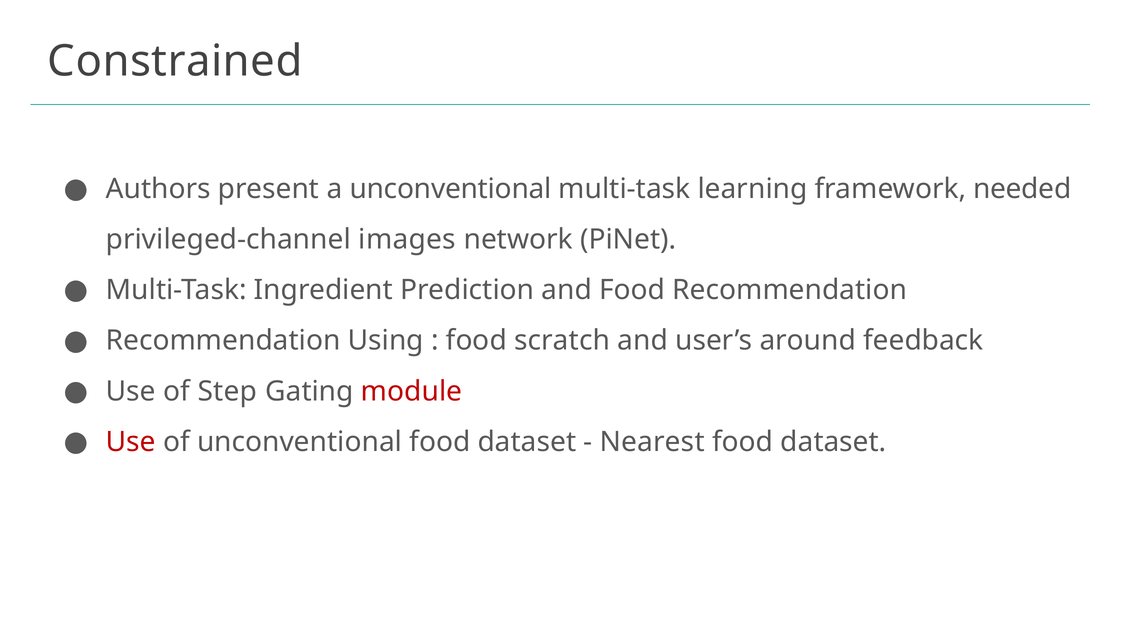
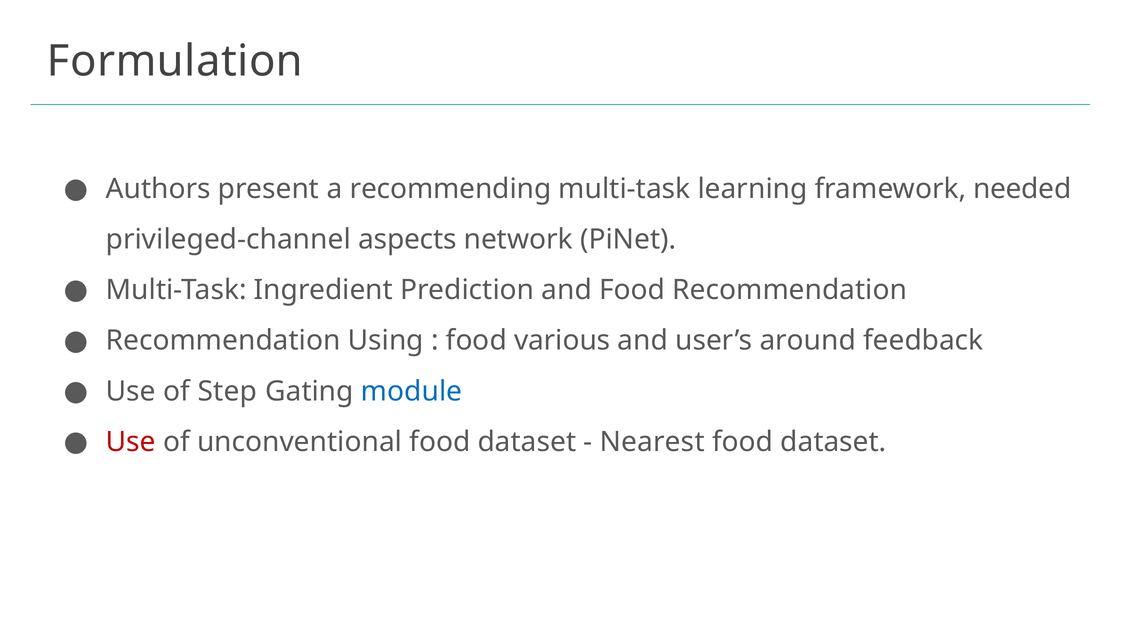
Constrained: Constrained -> Formulation (175, 61)
a unconventional: unconventional -> recommending (450, 189)
images: images -> aspects (407, 240)
scratch: scratch -> various (562, 341)
module colour: red -> blue (412, 392)
